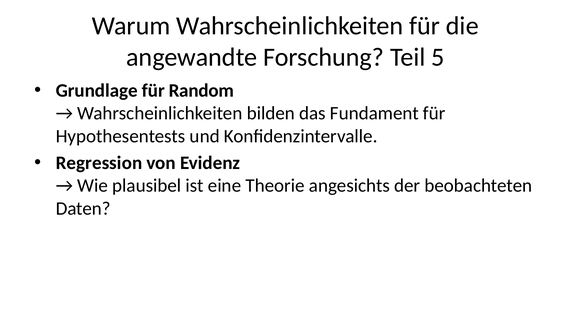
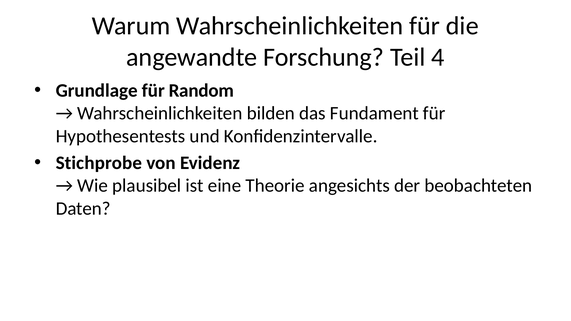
5: 5 -> 4 (438, 57)
Regression: Regression -> Stichprobe (99, 163)
